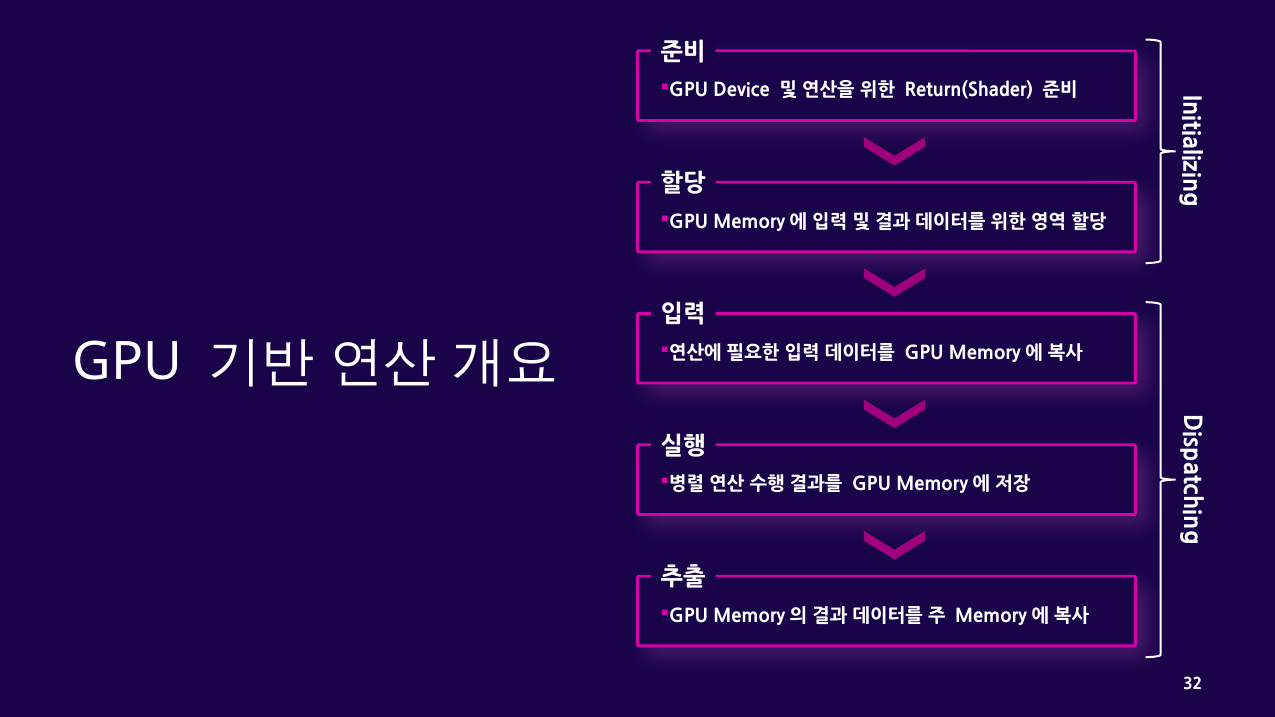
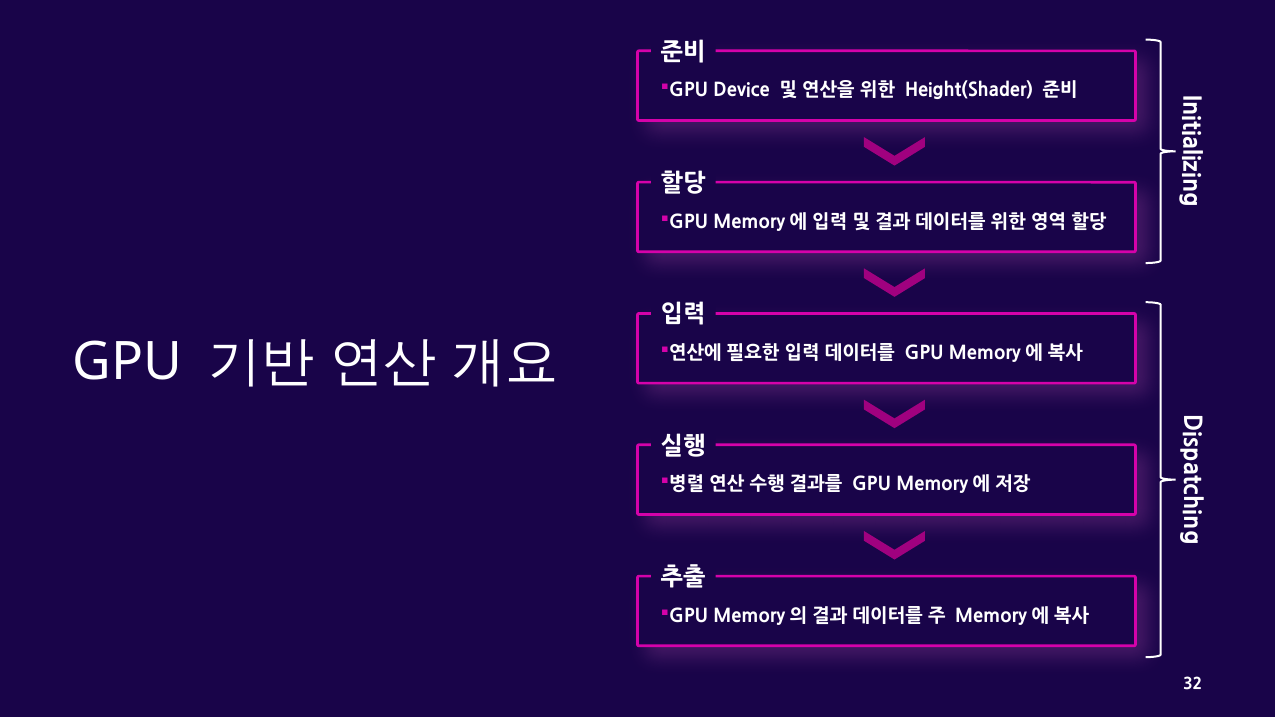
Return(Shader: Return(Shader -> Height(Shader (969, 91)
